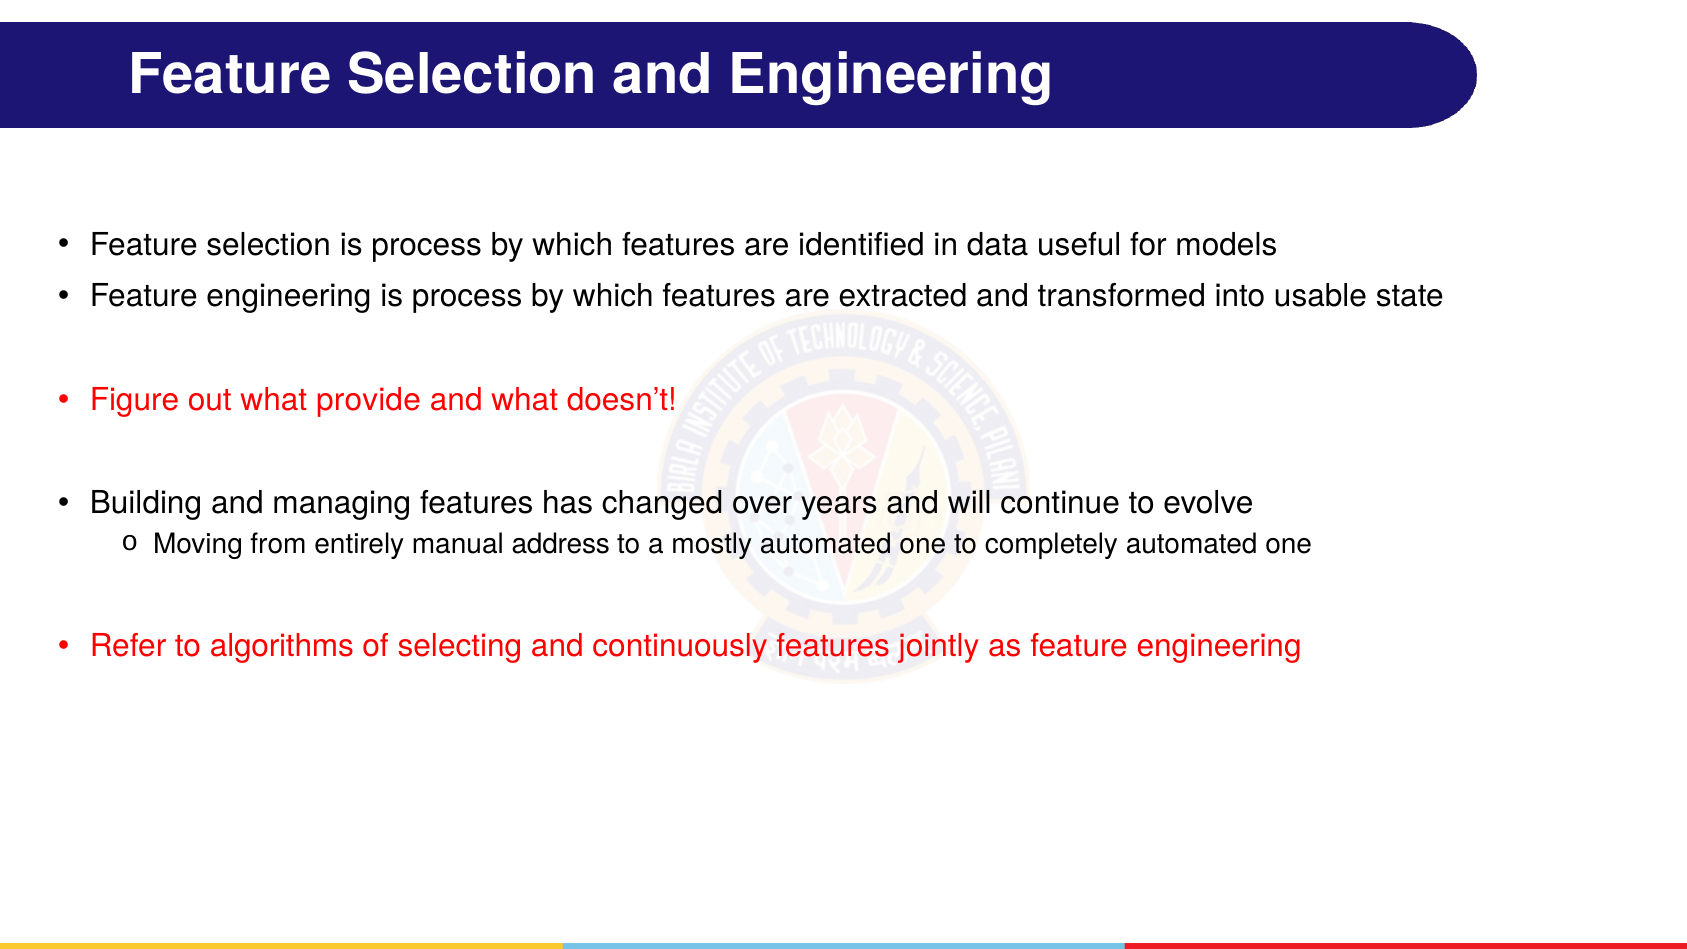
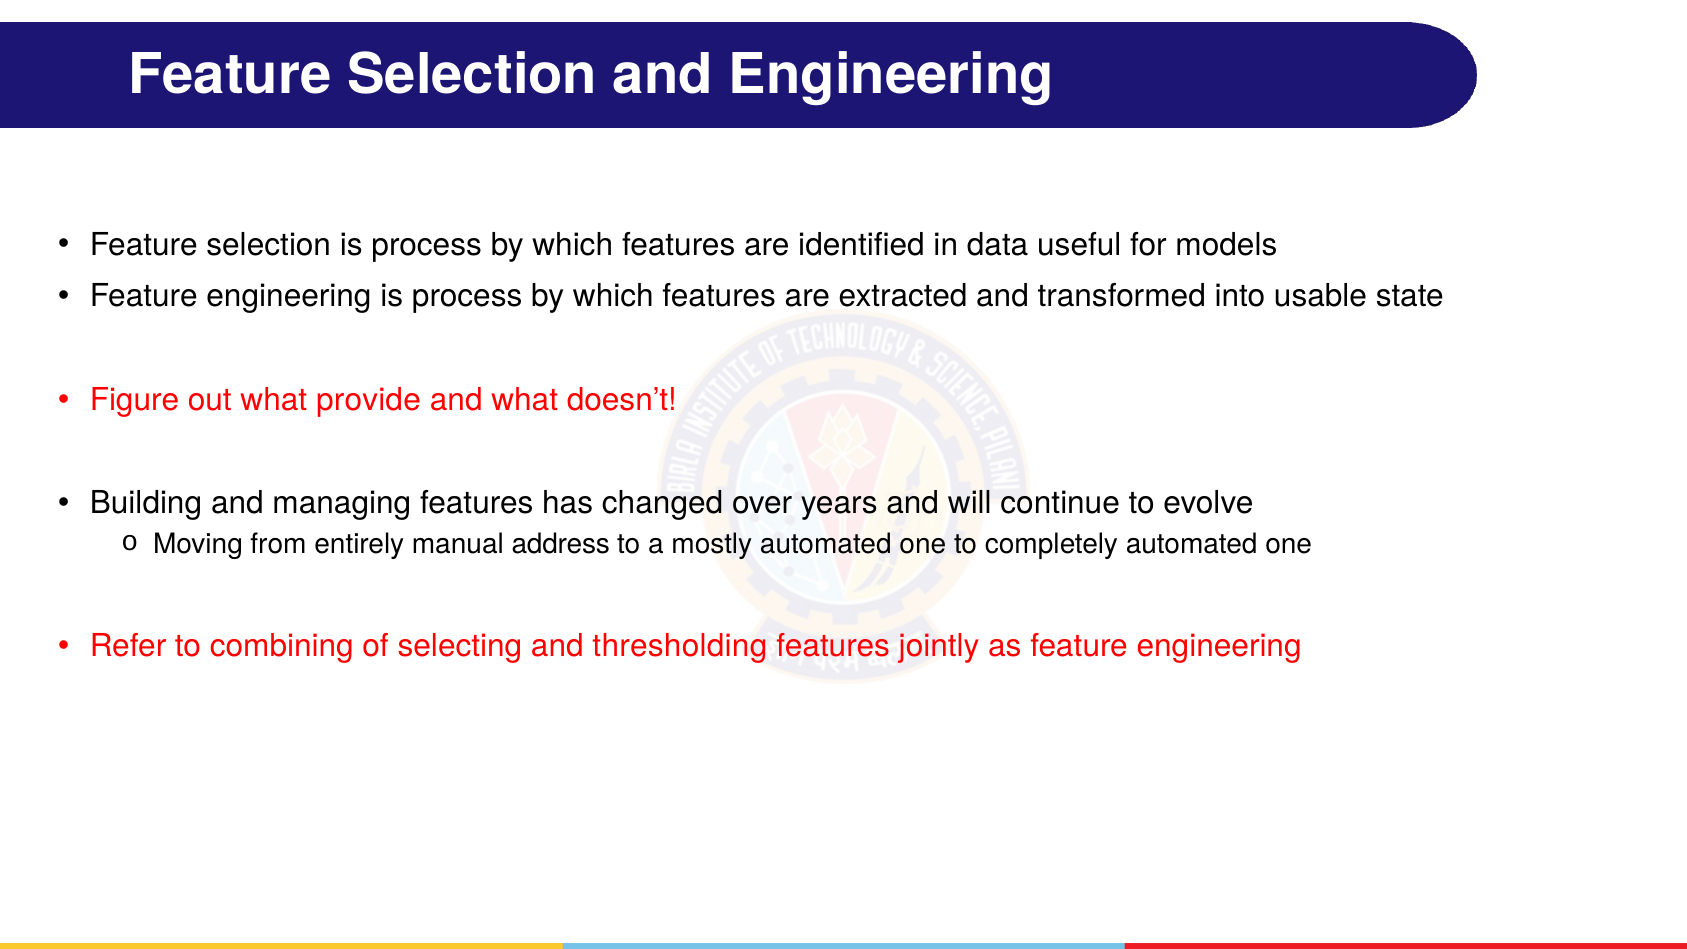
algorithms: algorithms -> combining (282, 646)
continuously: continuously -> thresholding (680, 646)
